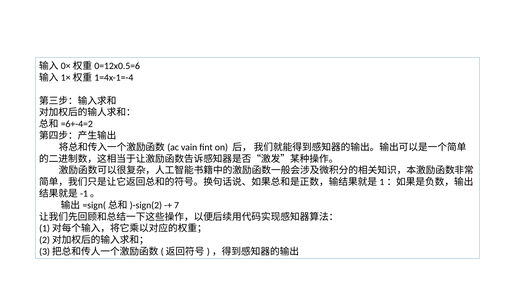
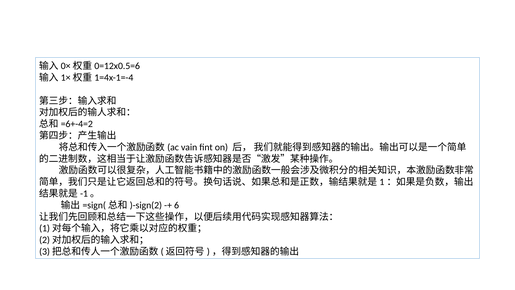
7: 7 -> 6 (177, 205)
